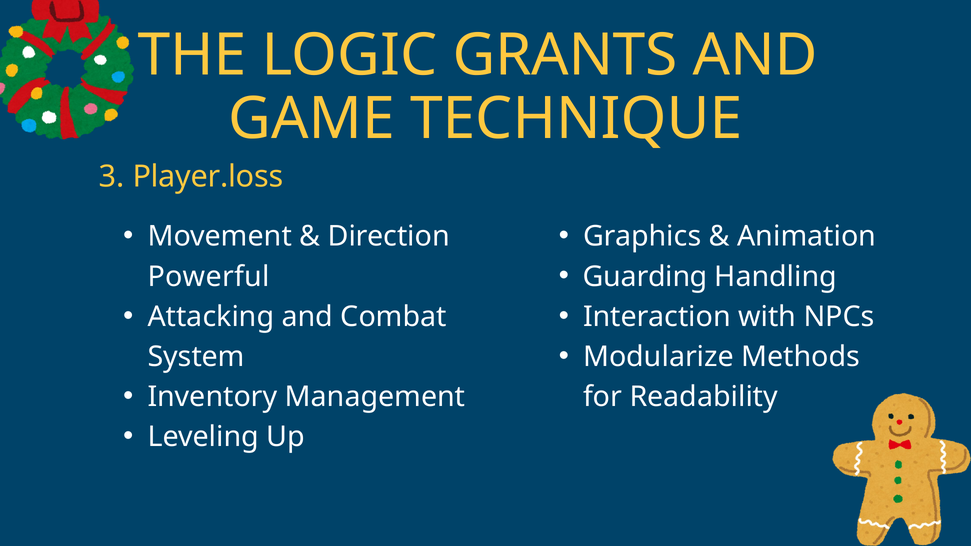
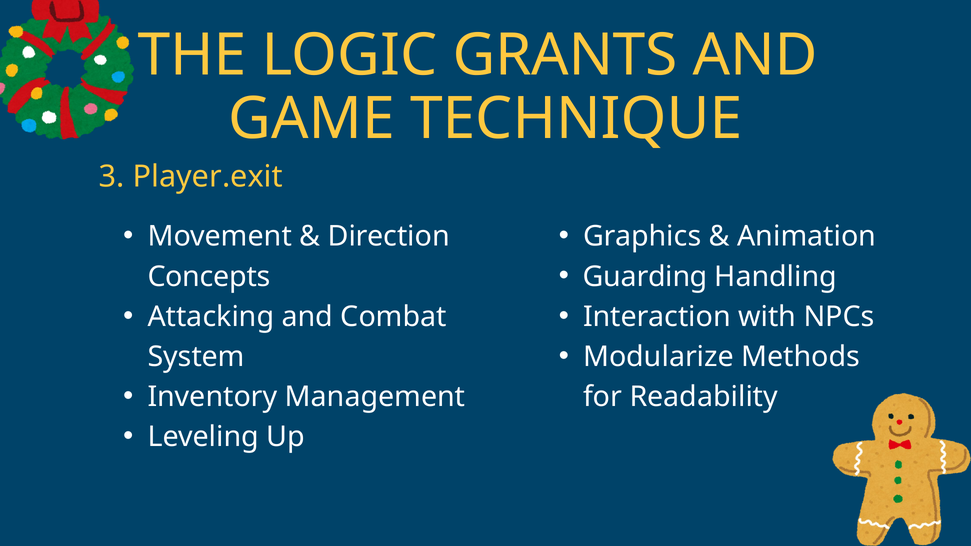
Player.loss: Player.loss -> Player.exit (208, 177)
Powerful: Powerful -> Concepts (209, 277)
